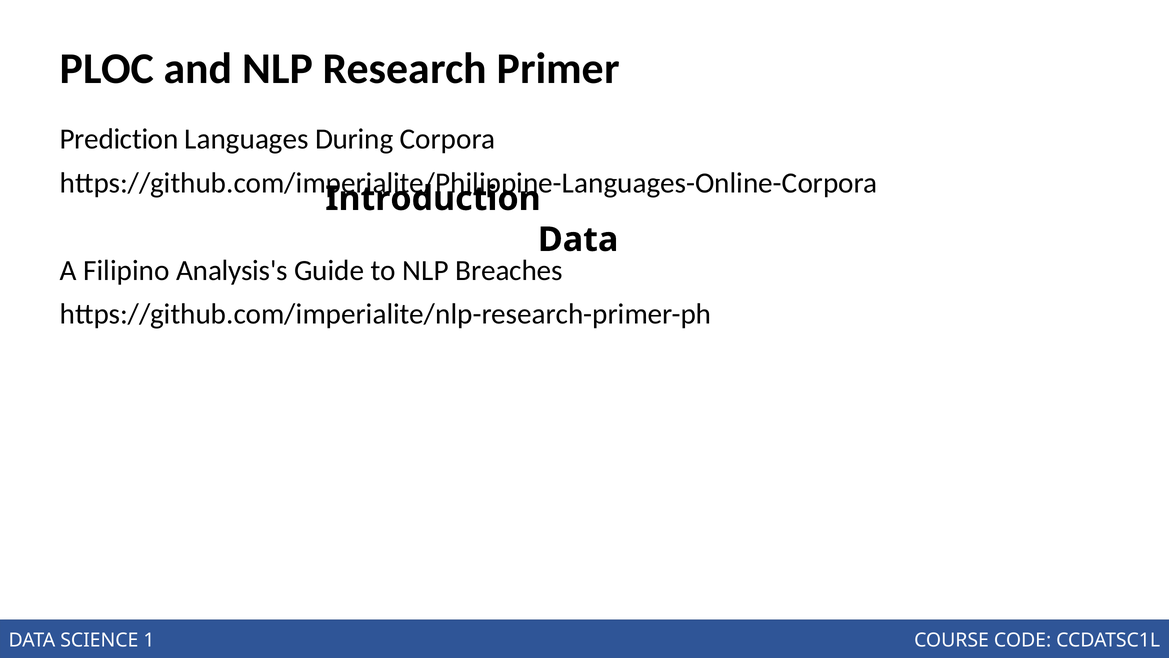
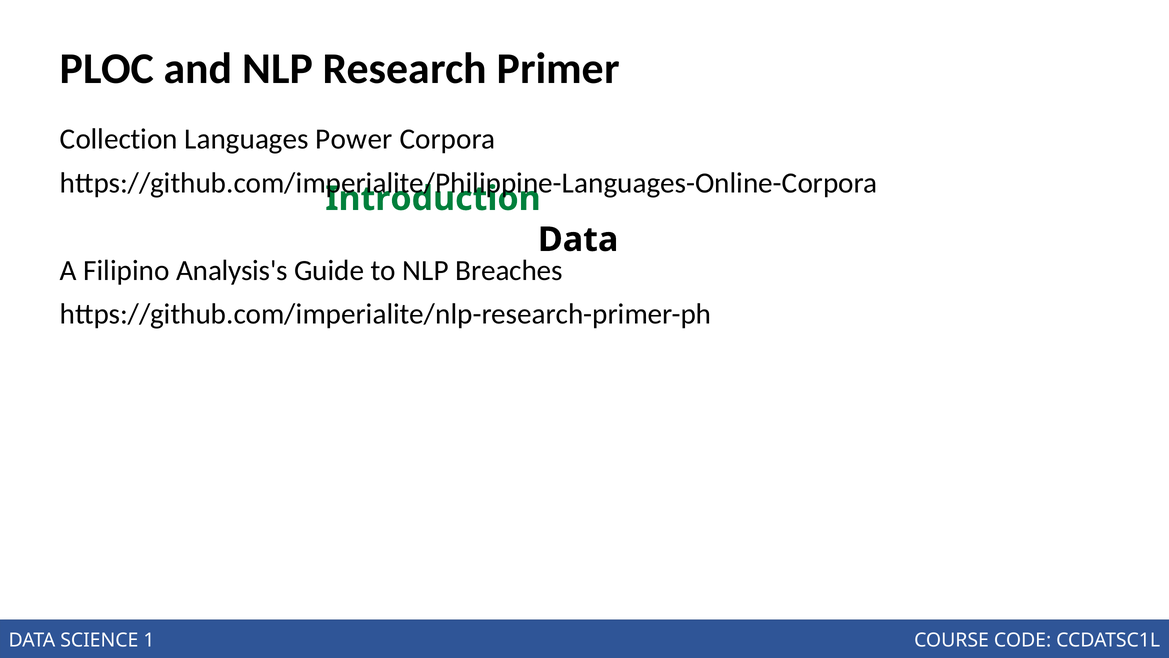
Prediction: Prediction -> Collection (119, 139)
During: During -> Power (354, 139)
Introduction colour: black -> green (433, 199)
